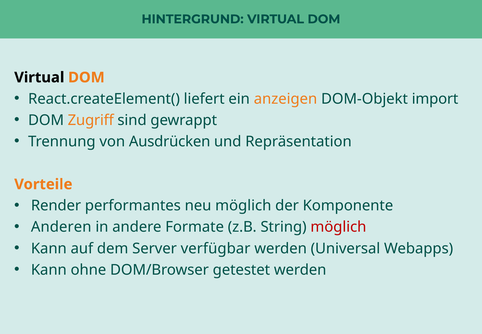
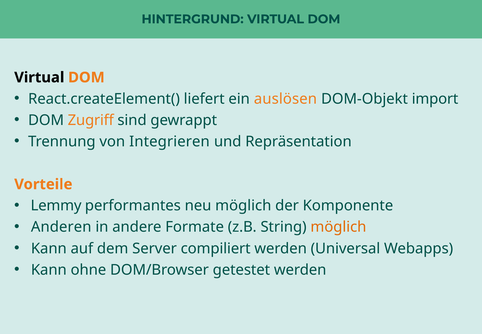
anzeigen: anzeigen -> auslösen (285, 99)
Ausdrücken: Ausdrücken -> Integrieren (169, 141)
Render: Render -> Lemmy (56, 206)
möglich colour: red -> orange (338, 227)
verfügbar: verfügbar -> compiliert (216, 248)
